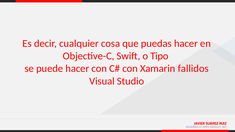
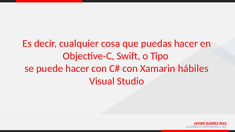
fallidos: fallidos -> hábiles (193, 69)
